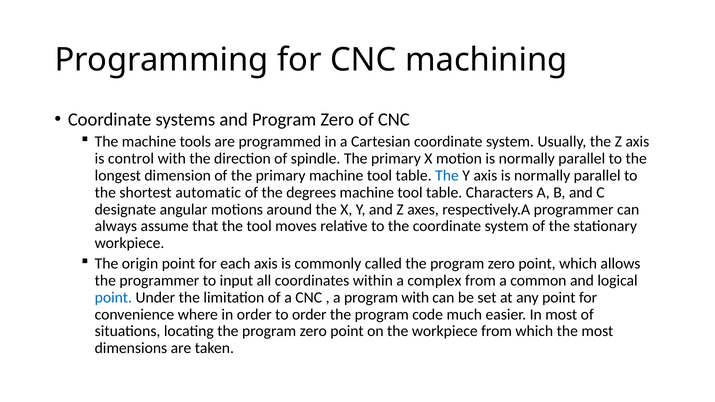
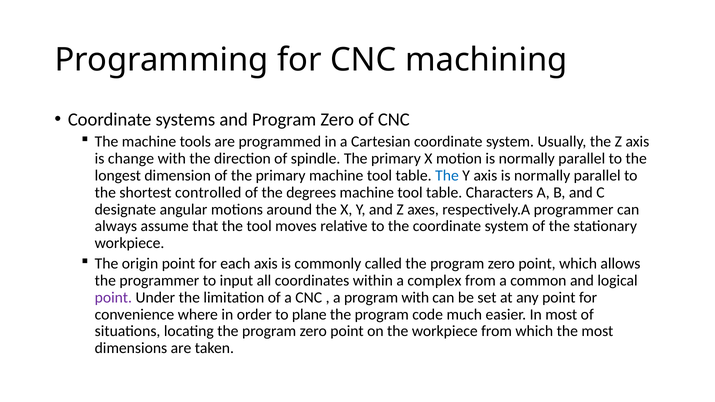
control: control -> change (131, 159)
automatic: automatic -> controlled (208, 193)
point colour: blue -> purple (113, 298)
to order: order -> plane (309, 315)
